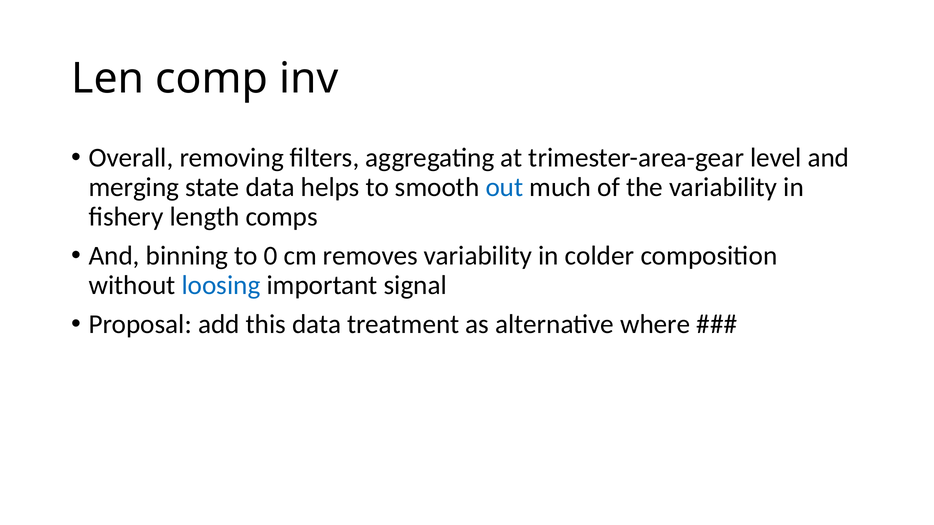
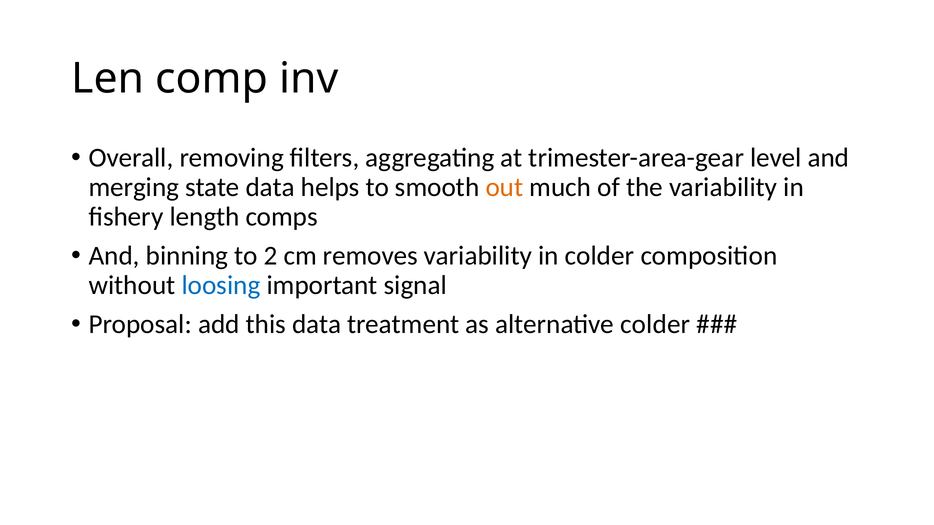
out colour: blue -> orange (504, 187)
0: 0 -> 2 (271, 256)
alternative where: where -> colder (655, 325)
